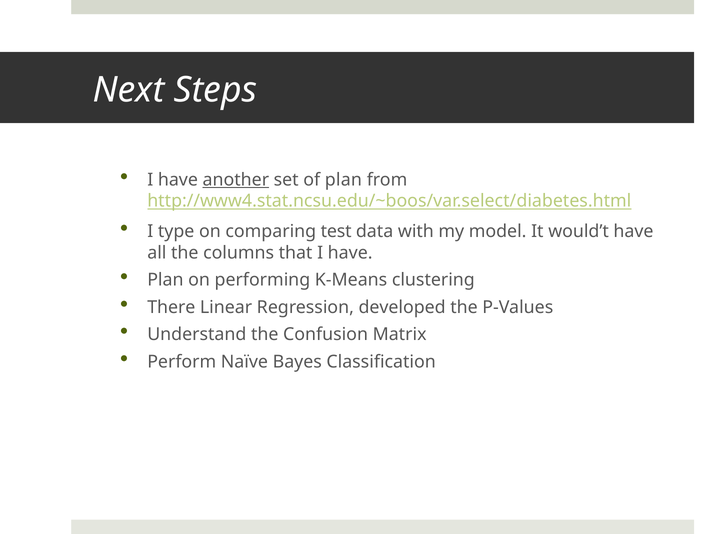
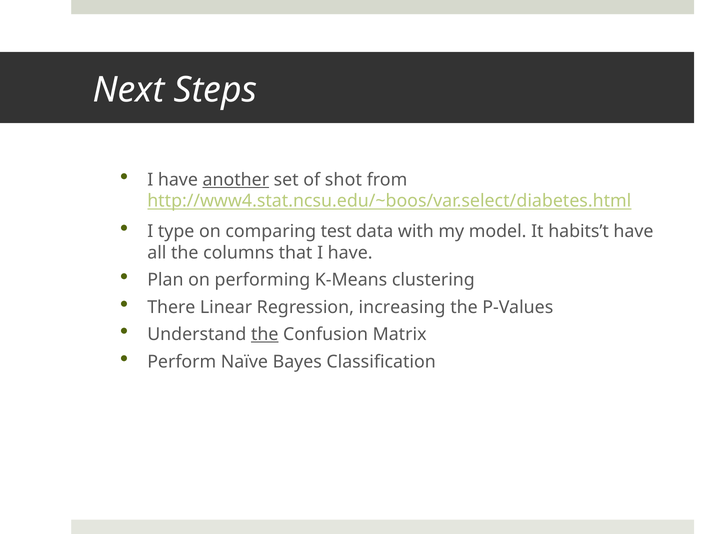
of plan: plan -> shot (343, 180)
would’t: would’t -> habits’t (579, 231)
developed: developed -> increasing (402, 307)
the underline: none -> present (265, 335)
